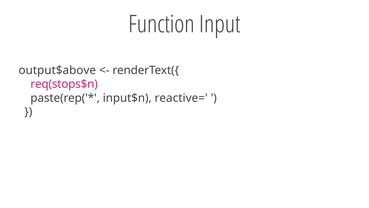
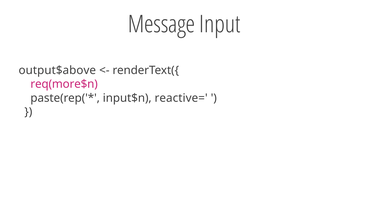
Function: Function -> Message (162, 24)
req(stops$n: req(stops$n -> req(more$n (64, 84)
